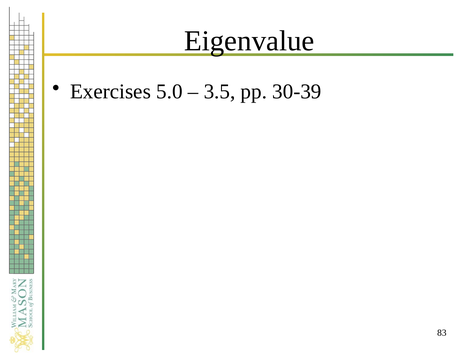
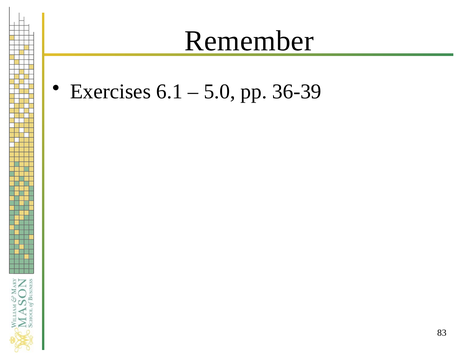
Eigenvalue: Eigenvalue -> Remember (249, 41)
5.0: 5.0 -> 6.1 (169, 92)
3.5: 3.5 -> 5.0 (220, 92)
30-39: 30-39 -> 36-39 (297, 92)
